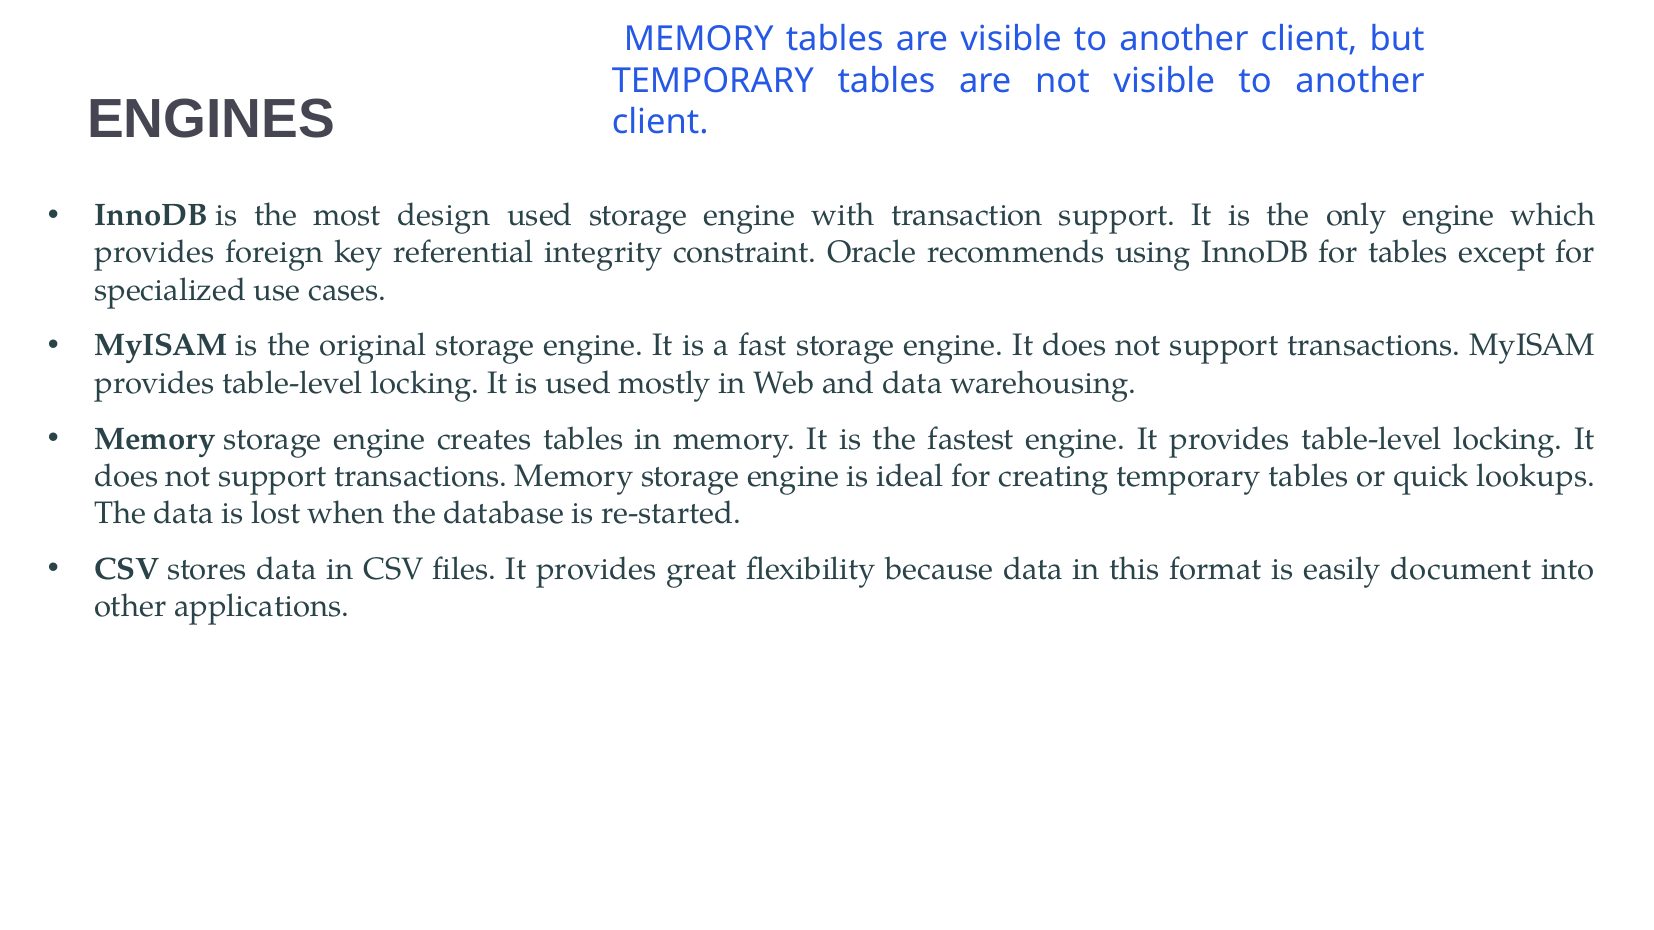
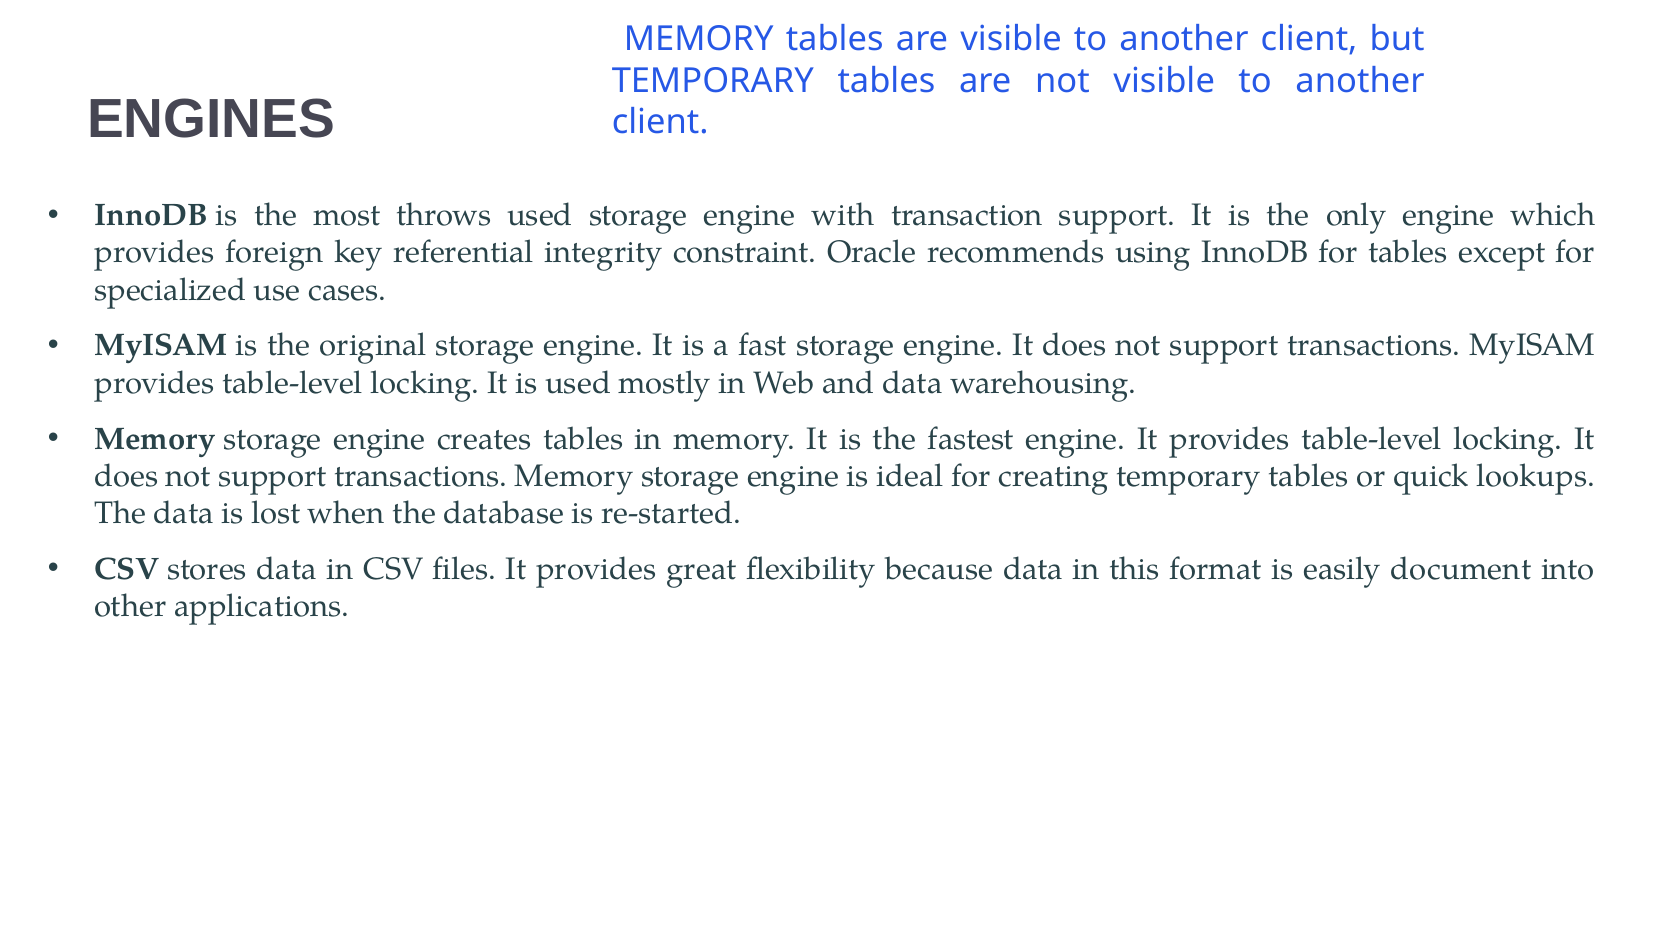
design: design -> throws (444, 216)
